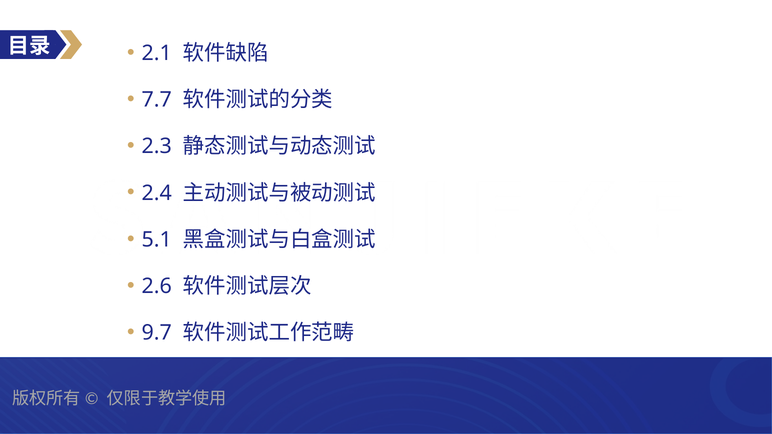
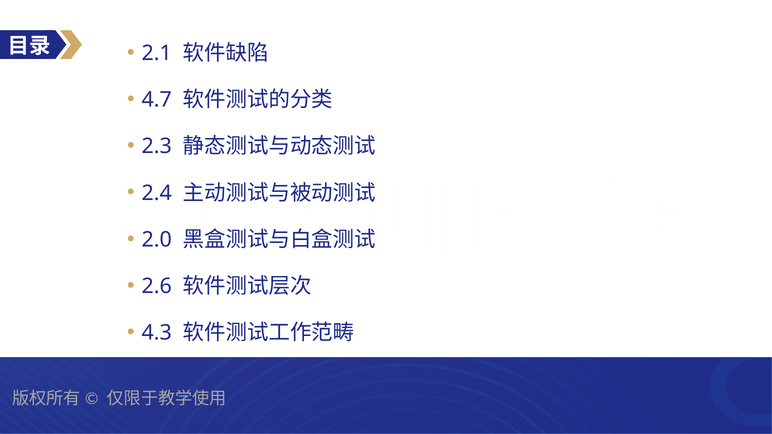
7.7: 7.7 -> 4.7 (157, 100)
5.1: 5.1 -> 2.0 (157, 240)
9.7: 9.7 -> 4.3 (157, 333)
